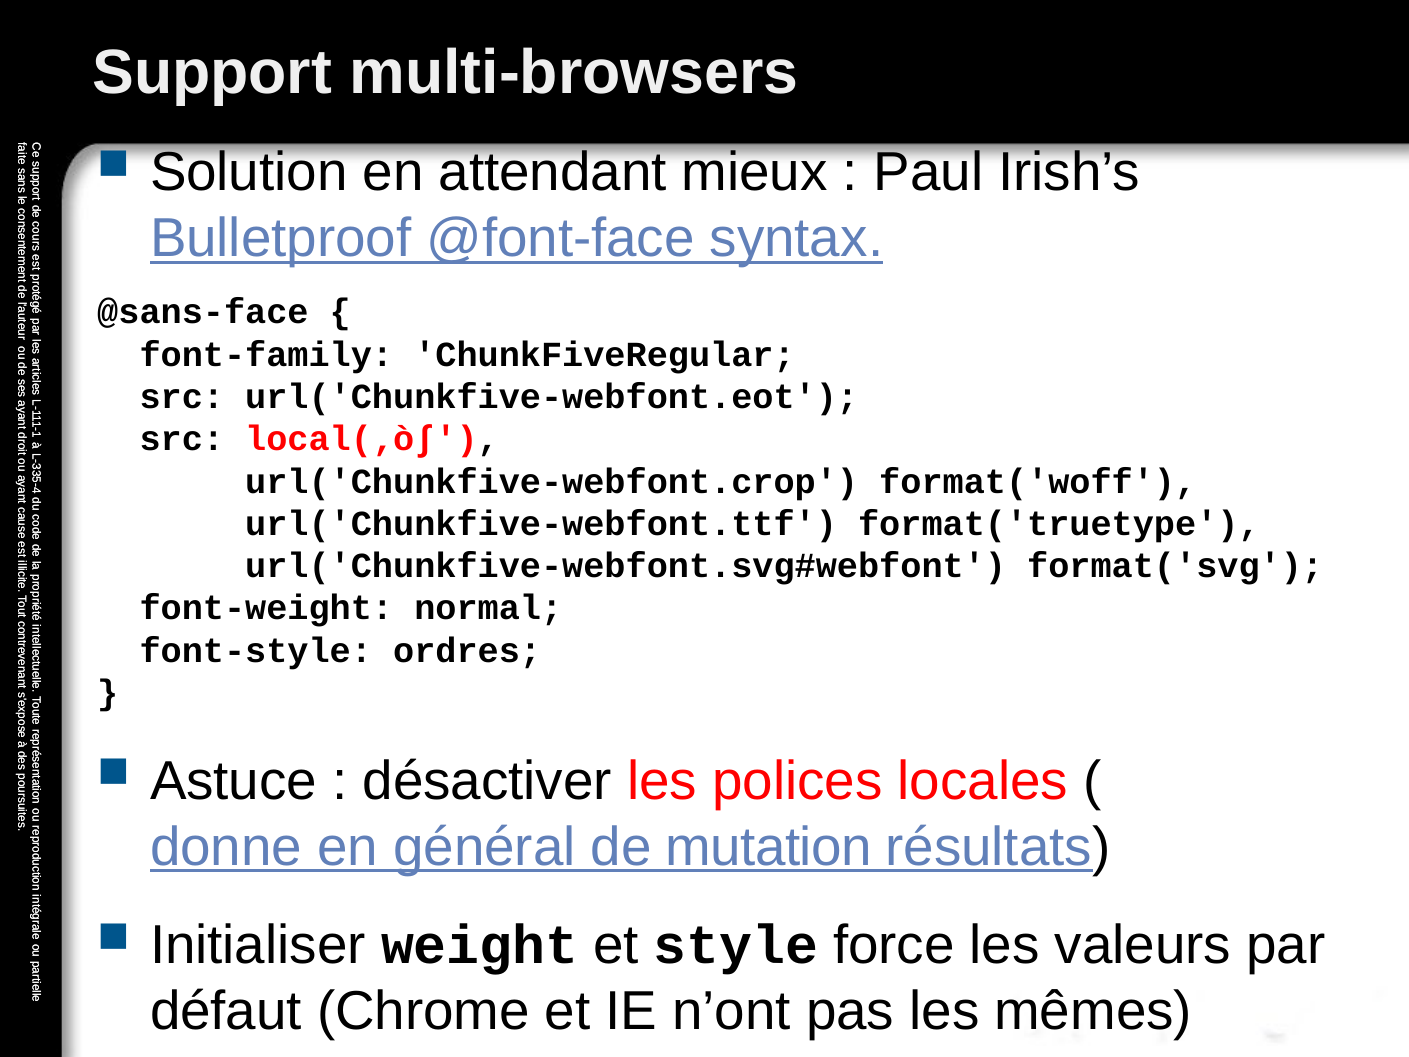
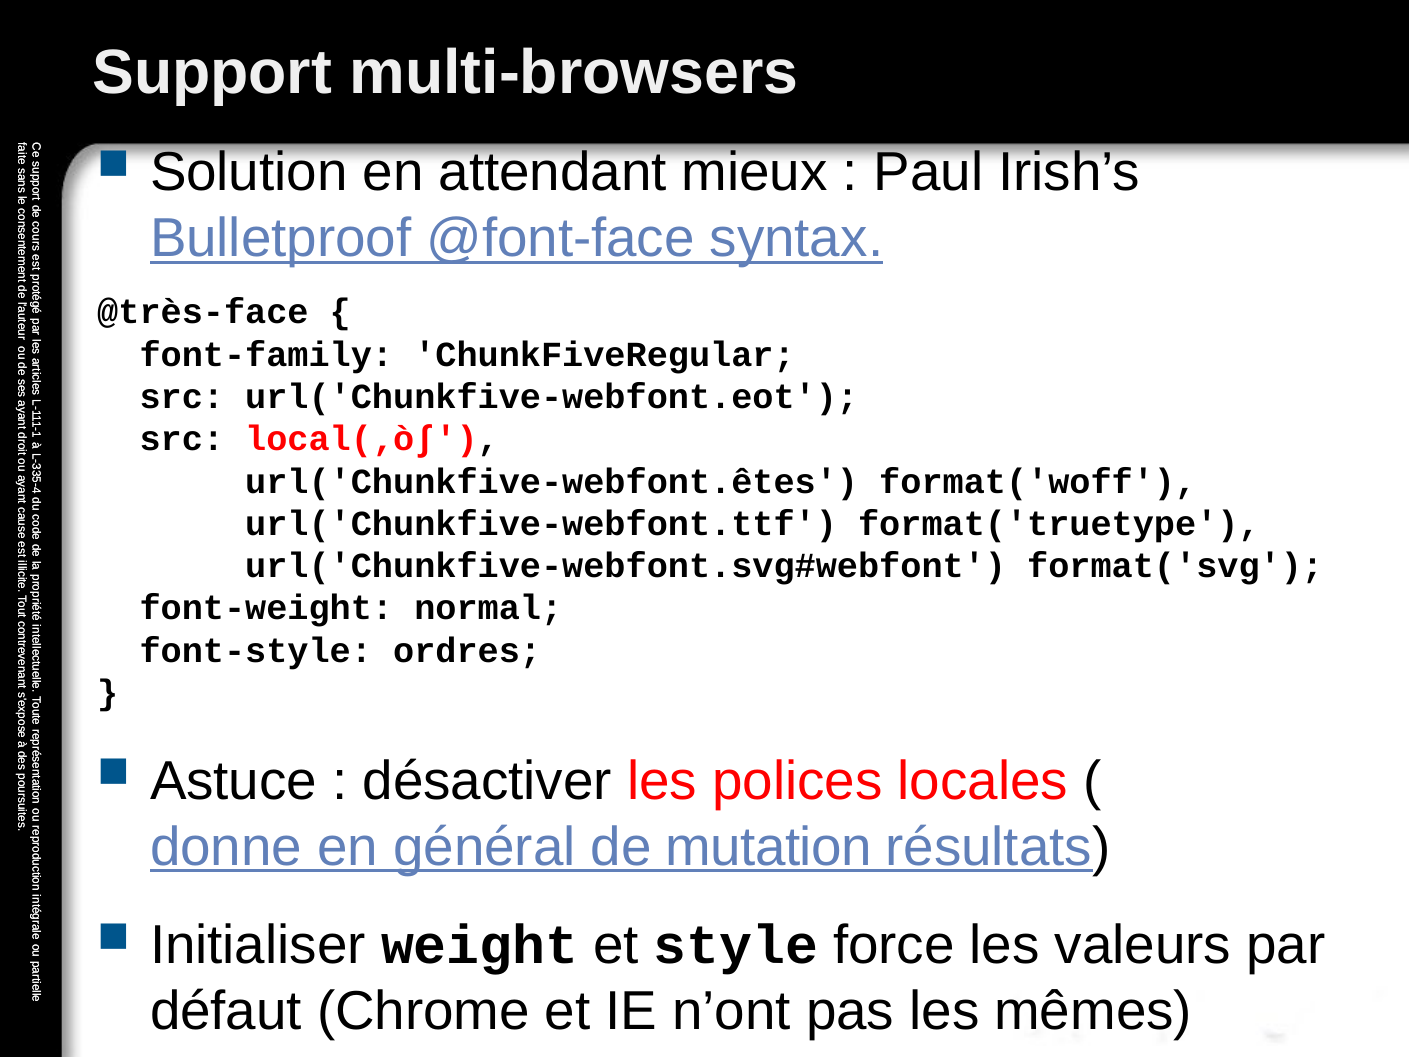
@sans-face: @sans-face -> @très-face (203, 312)
url('Chunkfive-webfont.crop: url('Chunkfive-webfont.crop -> url('Chunkfive-webfont.êtes (552, 481)
